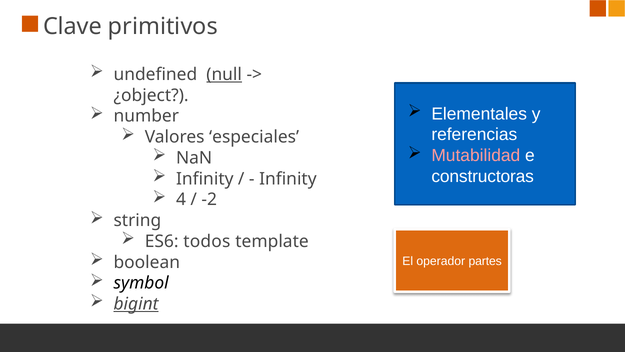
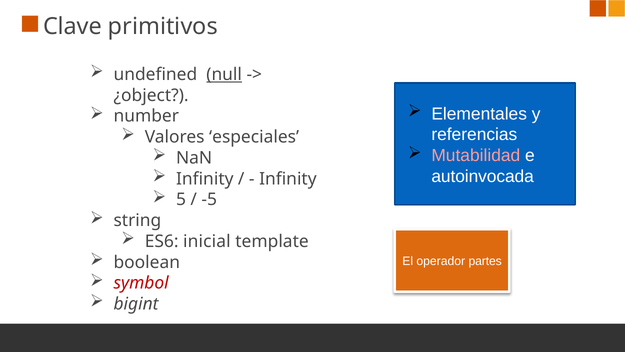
constructoras: constructoras -> autoinvocada (483, 176)
4: 4 -> 5 (181, 199)
-2: -2 -> -5 (209, 199)
todos: todos -> inicial (207, 241)
symbol colour: black -> red (141, 283)
bigint underline: present -> none (136, 304)
